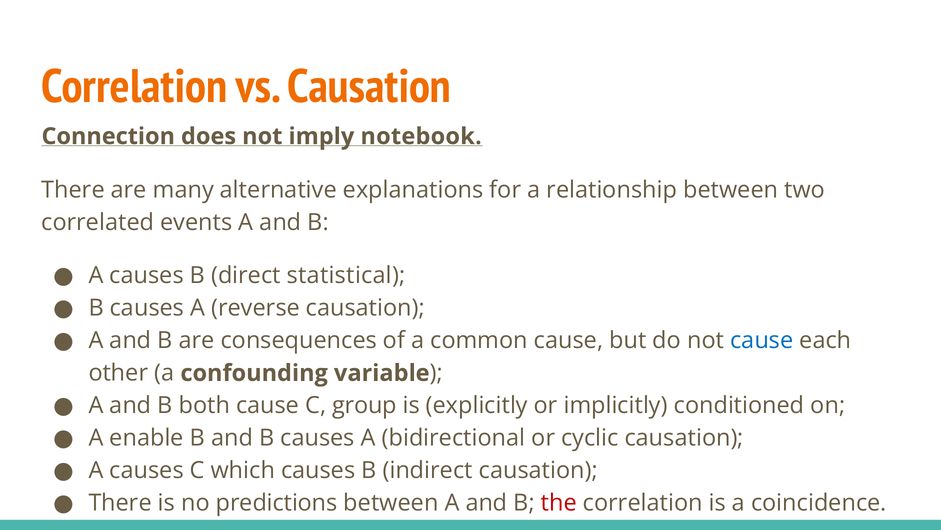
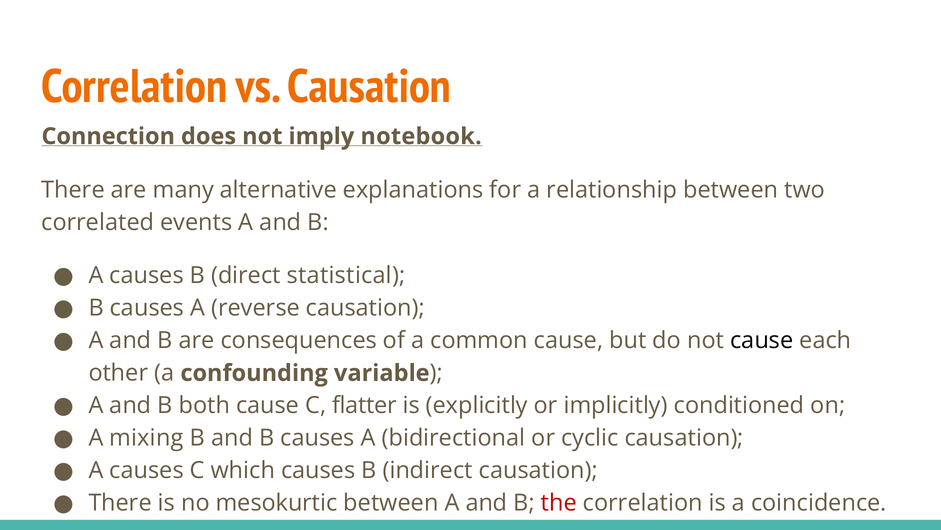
cause colour: blue -> black (762, 340)
group: group -> flatter (365, 405)
enable: enable -> mixing (146, 438)
predictions: predictions -> mesokurtic (277, 503)
